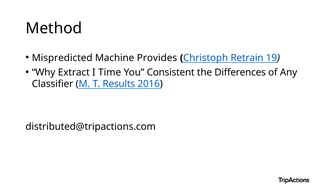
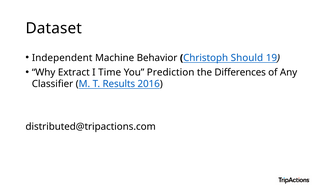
Method: Method -> Dataset (54, 28)
Mispredicted: Mispredicted -> Independent (62, 58)
Provides: Provides -> Behavior (157, 58)
Retrain: Retrain -> Should (247, 58)
Consistent: Consistent -> Prediction (171, 72)
